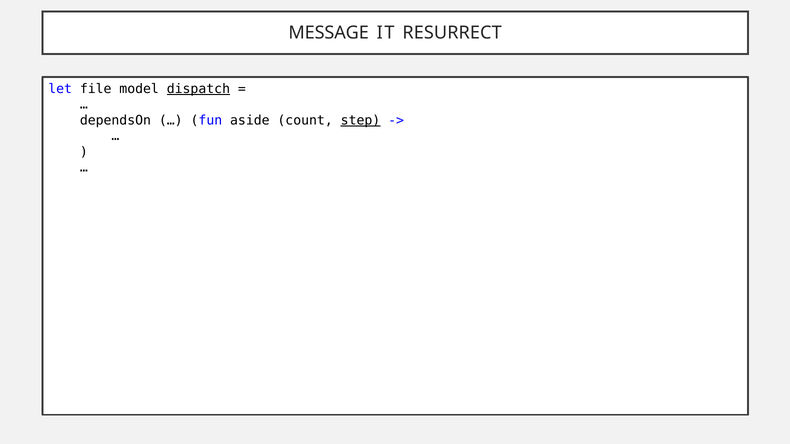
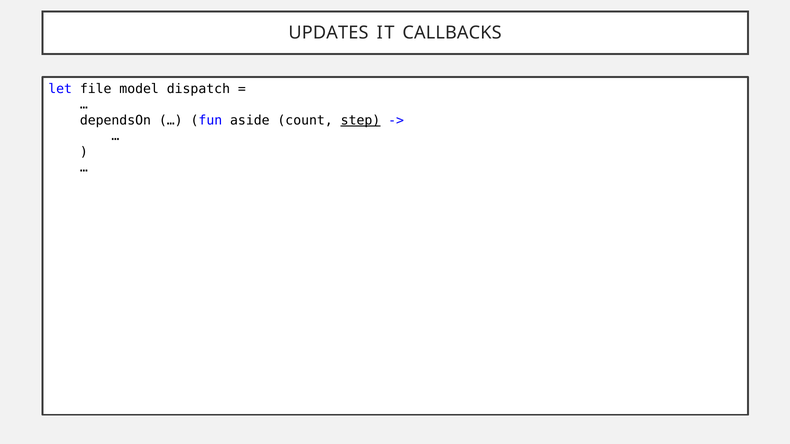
MESSAGE: MESSAGE -> UPDATES (328, 33)
RESURRECT: RESURRECT -> CALLBACKS (452, 33)
dispatch underline: present -> none (198, 89)
